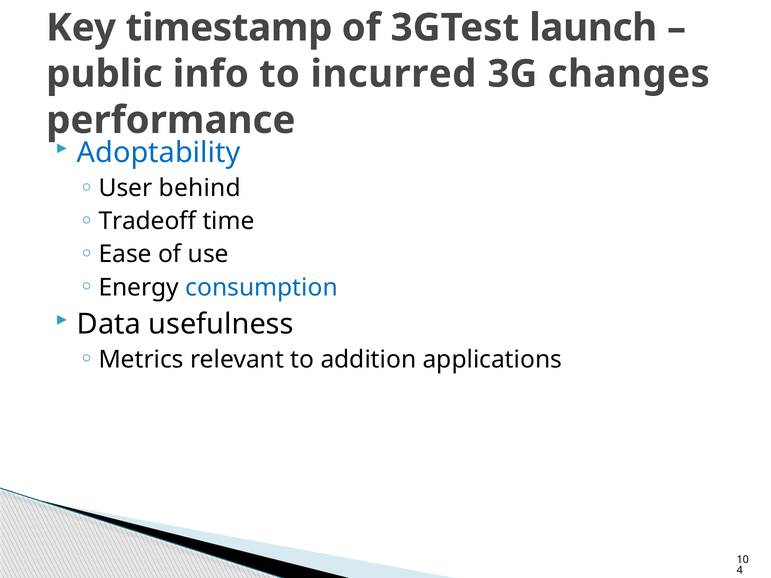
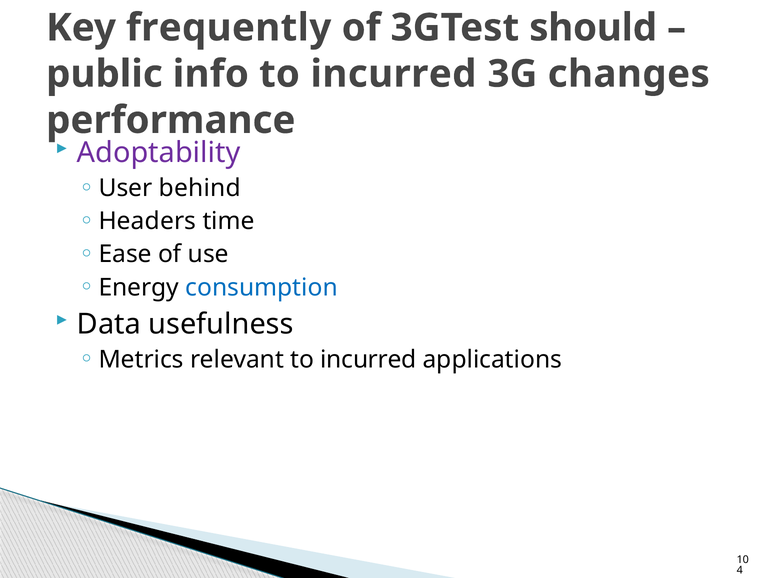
timestamp: timestamp -> frequently (229, 28)
launch: launch -> should (593, 28)
Adoptability colour: blue -> purple (159, 153)
Tradeoff: Tradeoff -> Headers (147, 221)
relevant to addition: addition -> incurred (368, 360)
